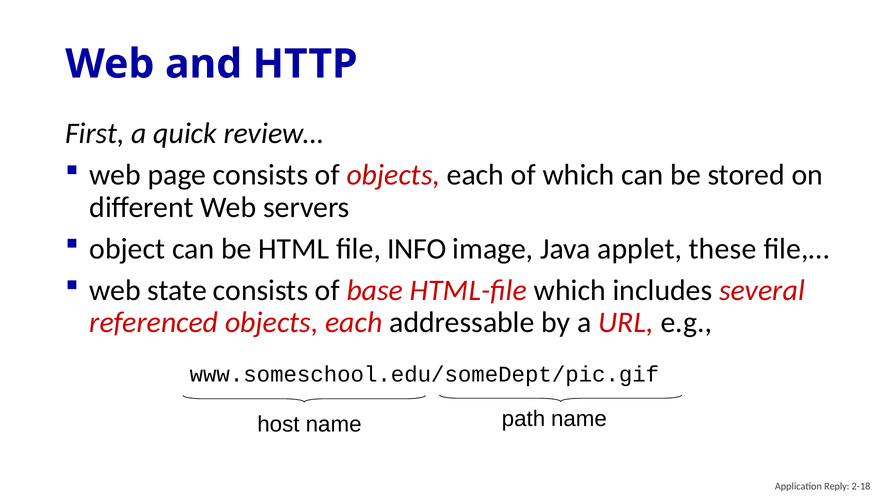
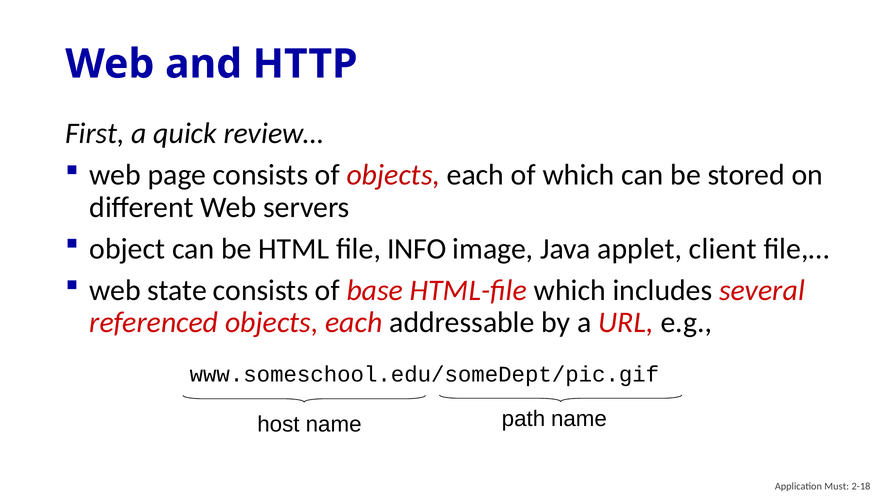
these: these -> client (723, 249)
Reply: Reply -> Must (837, 486)
